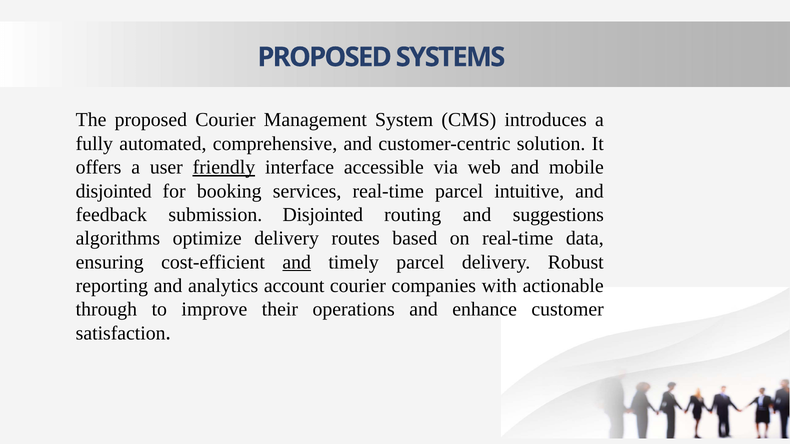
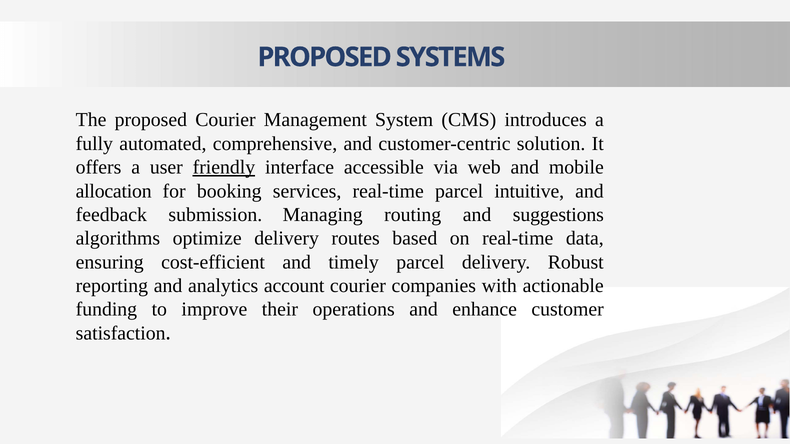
disjointed: disjointed -> allocation (114, 191)
submission Disjointed: Disjointed -> Managing (323, 215)
and underline: present -> none (297, 262)
through: through -> funding (106, 310)
